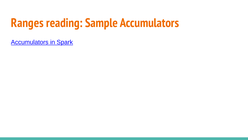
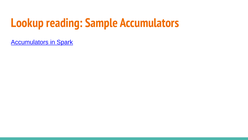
Ranges: Ranges -> Lookup (27, 23)
